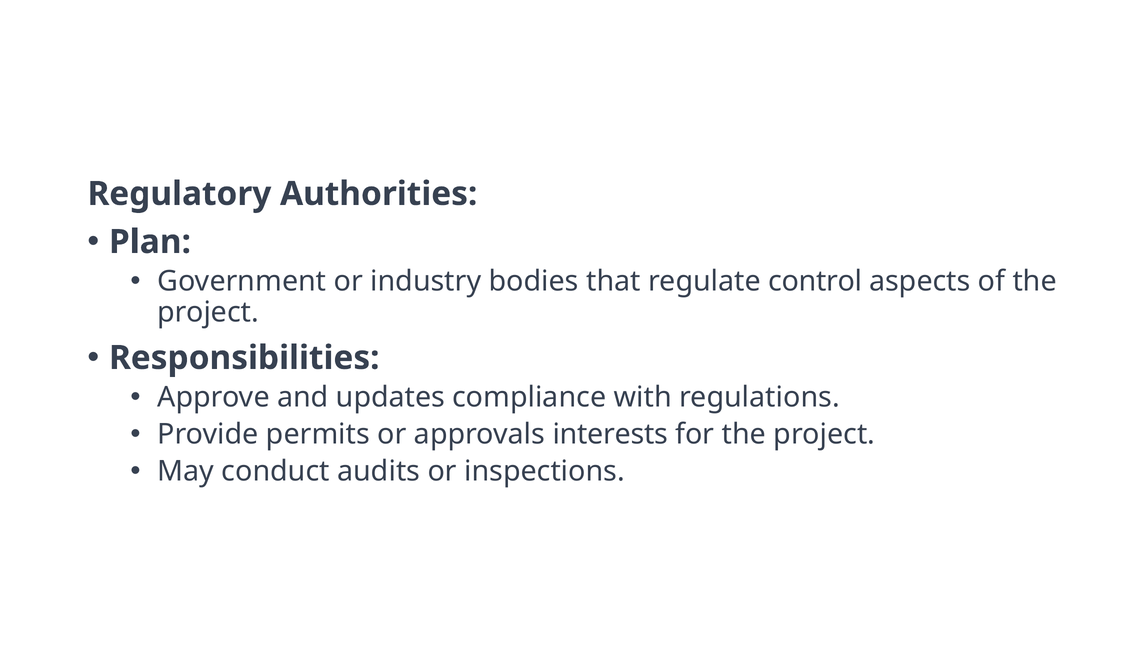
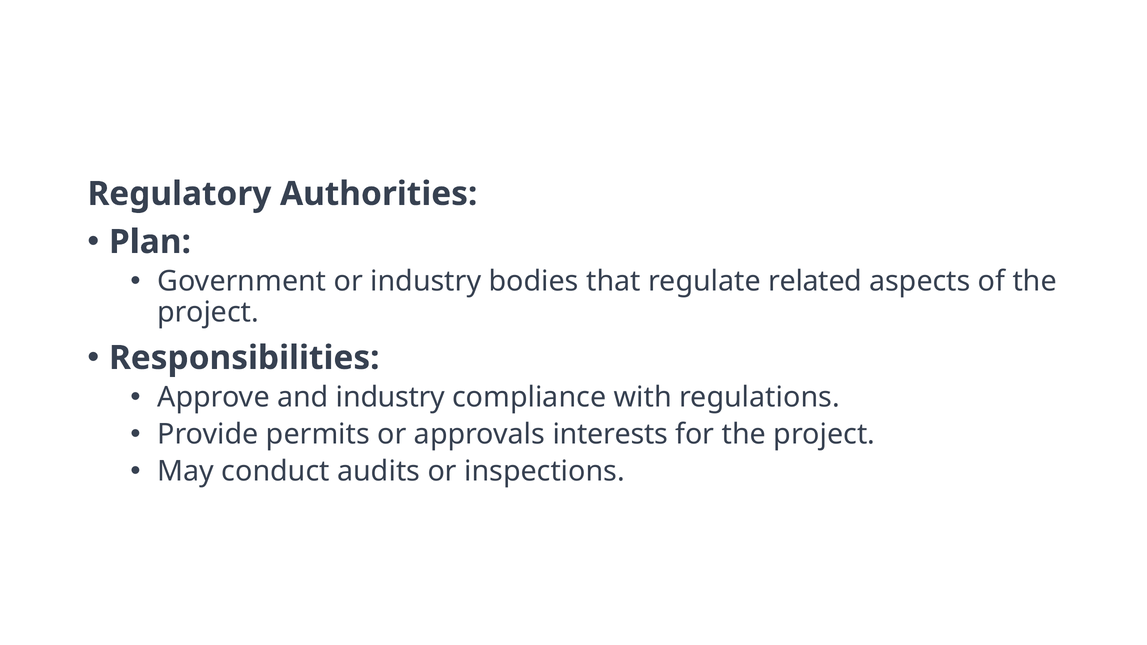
control: control -> related (815, 282)
and updates: updates -> industry (391, 398)
